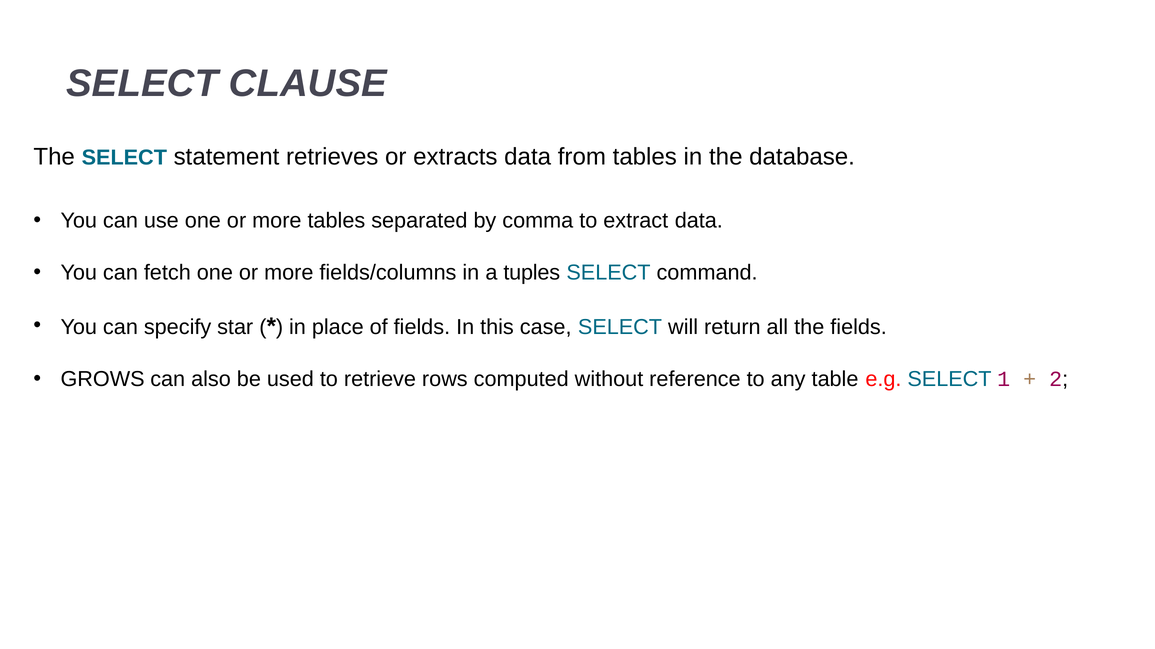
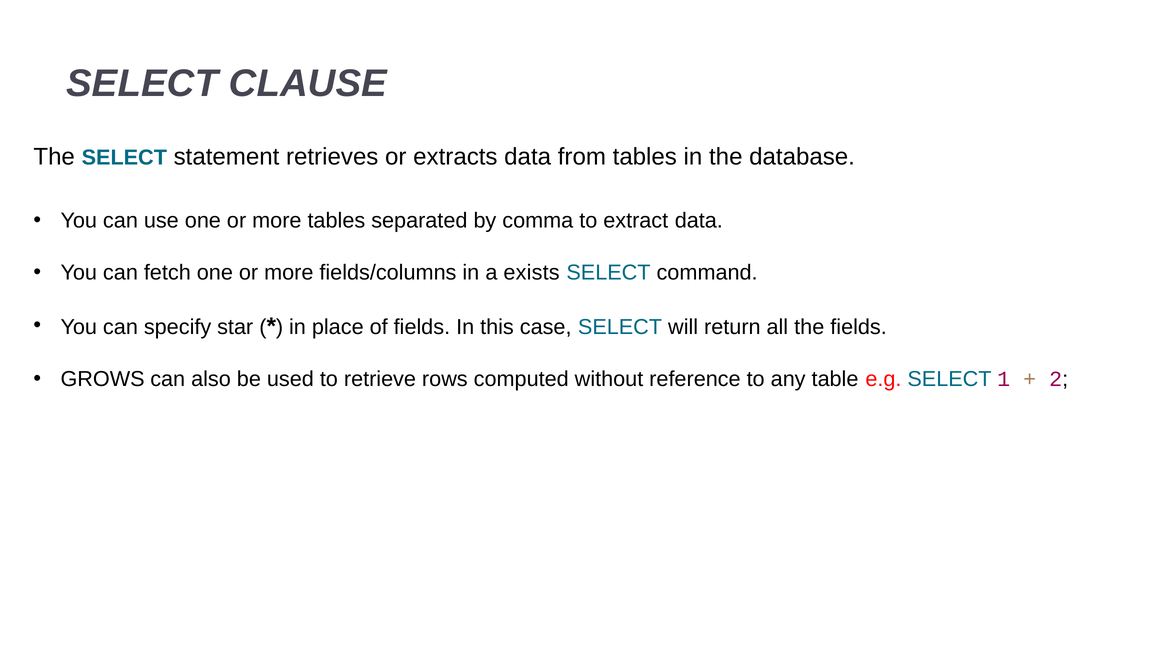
tuples: tuples -> exists (532, 273)
